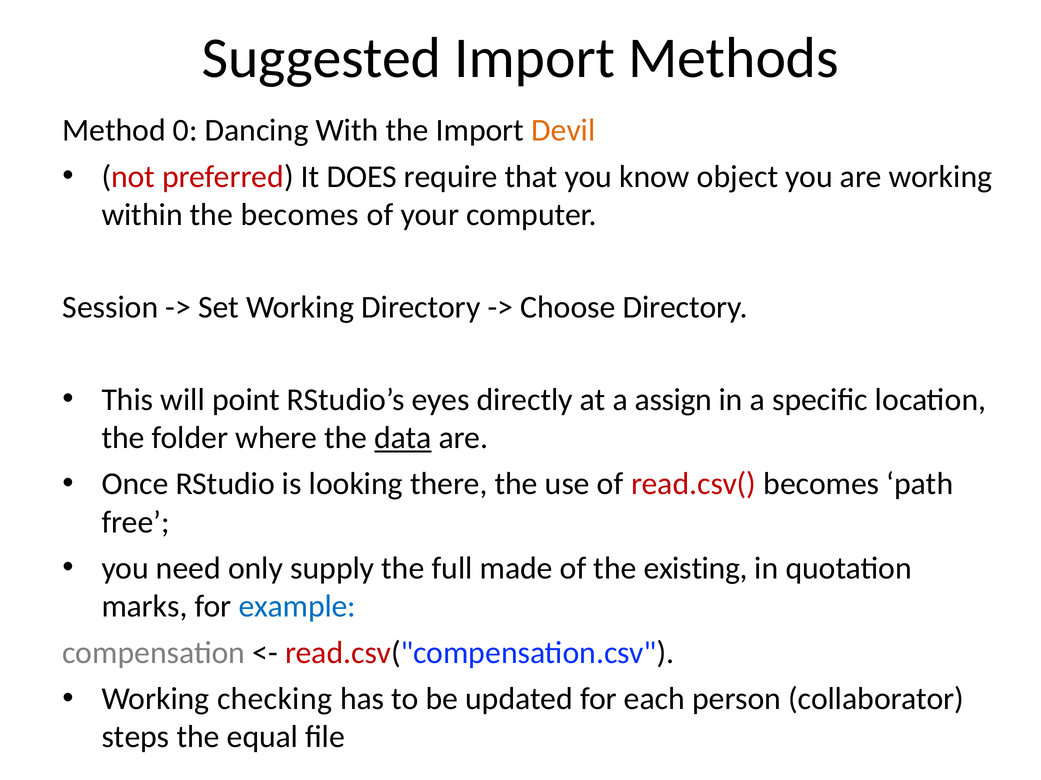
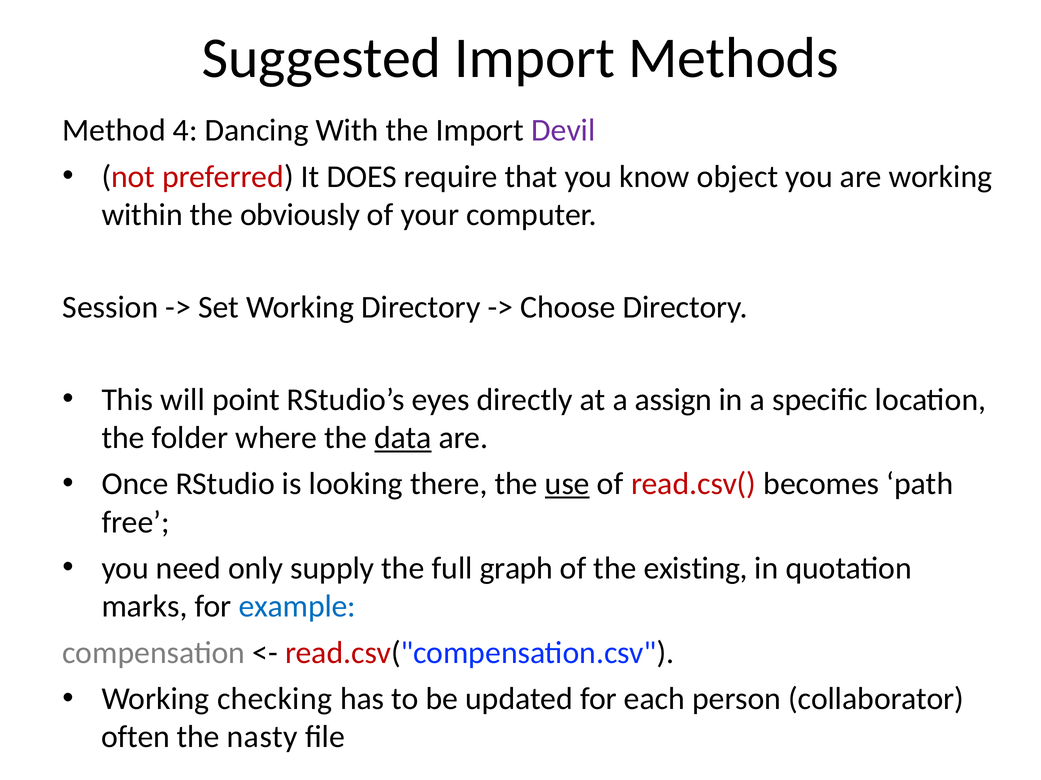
0: 0 -> 4 (185, 130)
Devil colour: orange -> purple (563, 130)
the becomes: becomes -> obviously (300, 215)
use underline: none -> present (567, 484)
made: made -> graph (516, 569)
steps: steps -> often (136, 738)
equal: equal -> nasty (262, 738)
